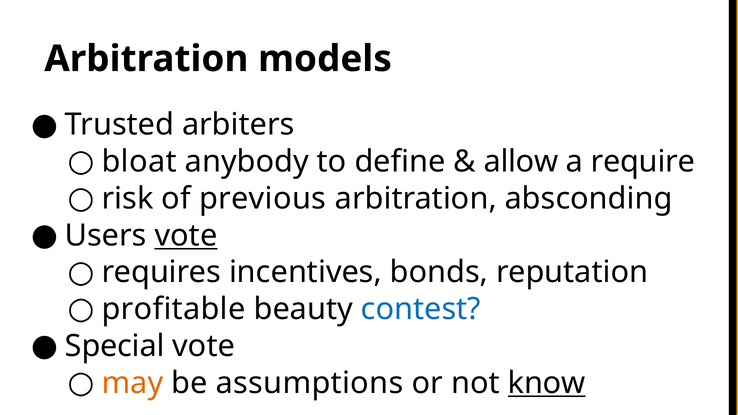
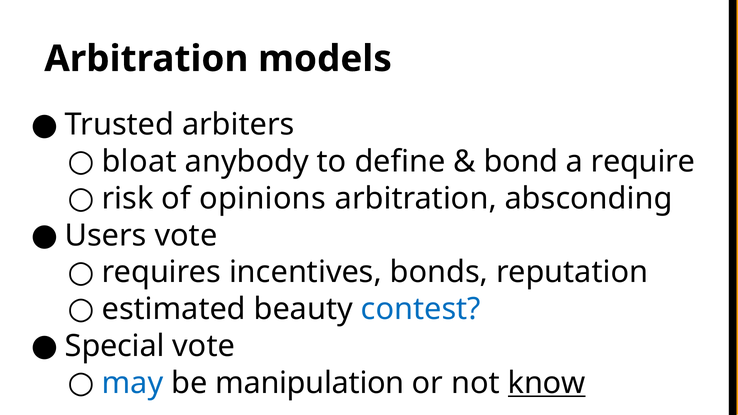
allow: allow -> bond (521, 162)
previous: previous -> opinions (263, 199)
vote underline: present -> none (186, 236)
profitable: profitable -> estimated (174, 309)
may colour: orange -> blue (133, 383)
assumptions: assumptions -> manipulation (310, 383)
